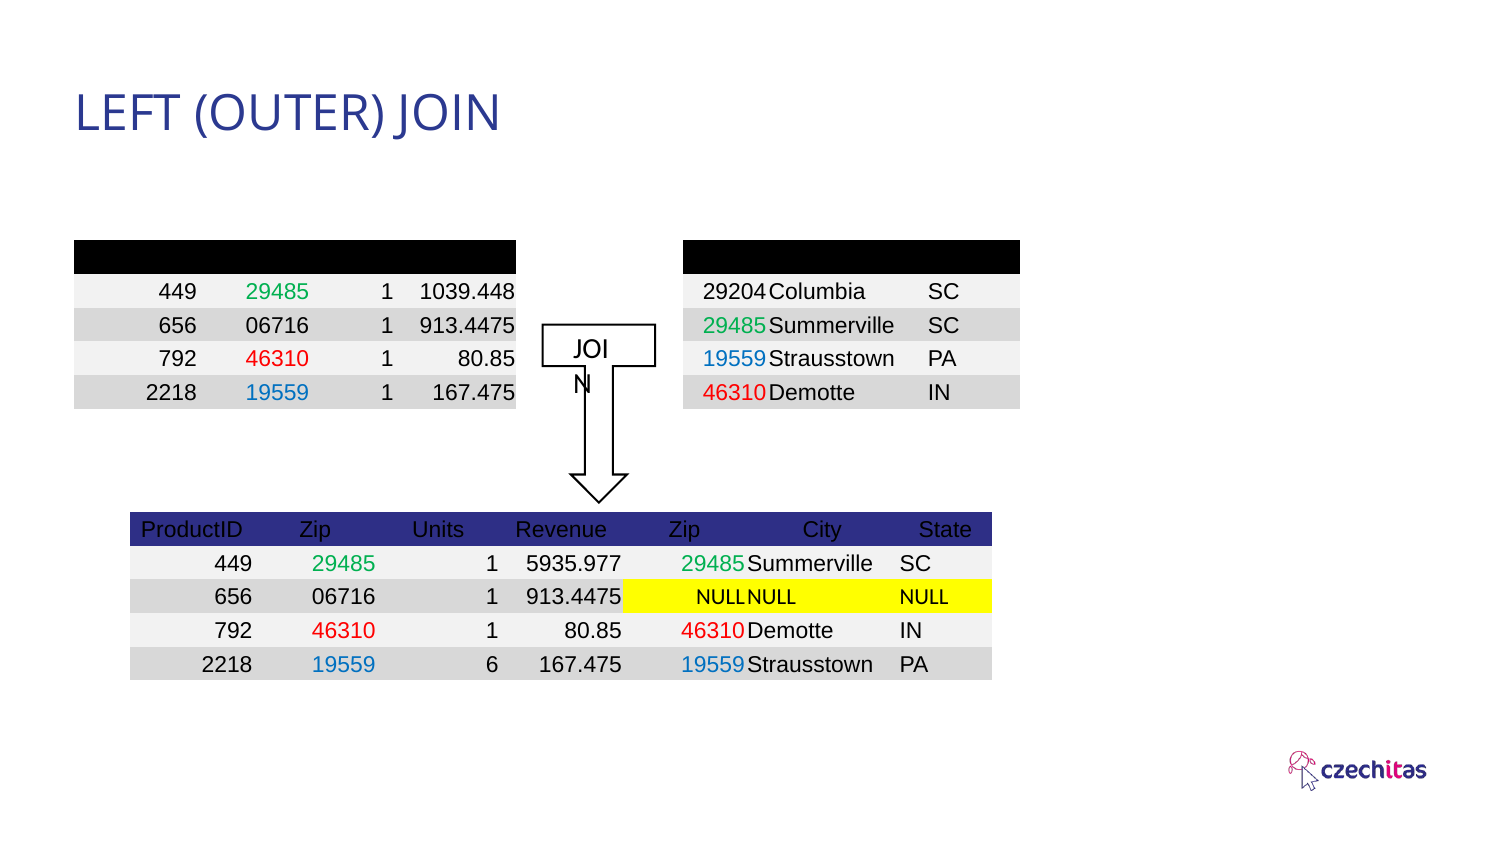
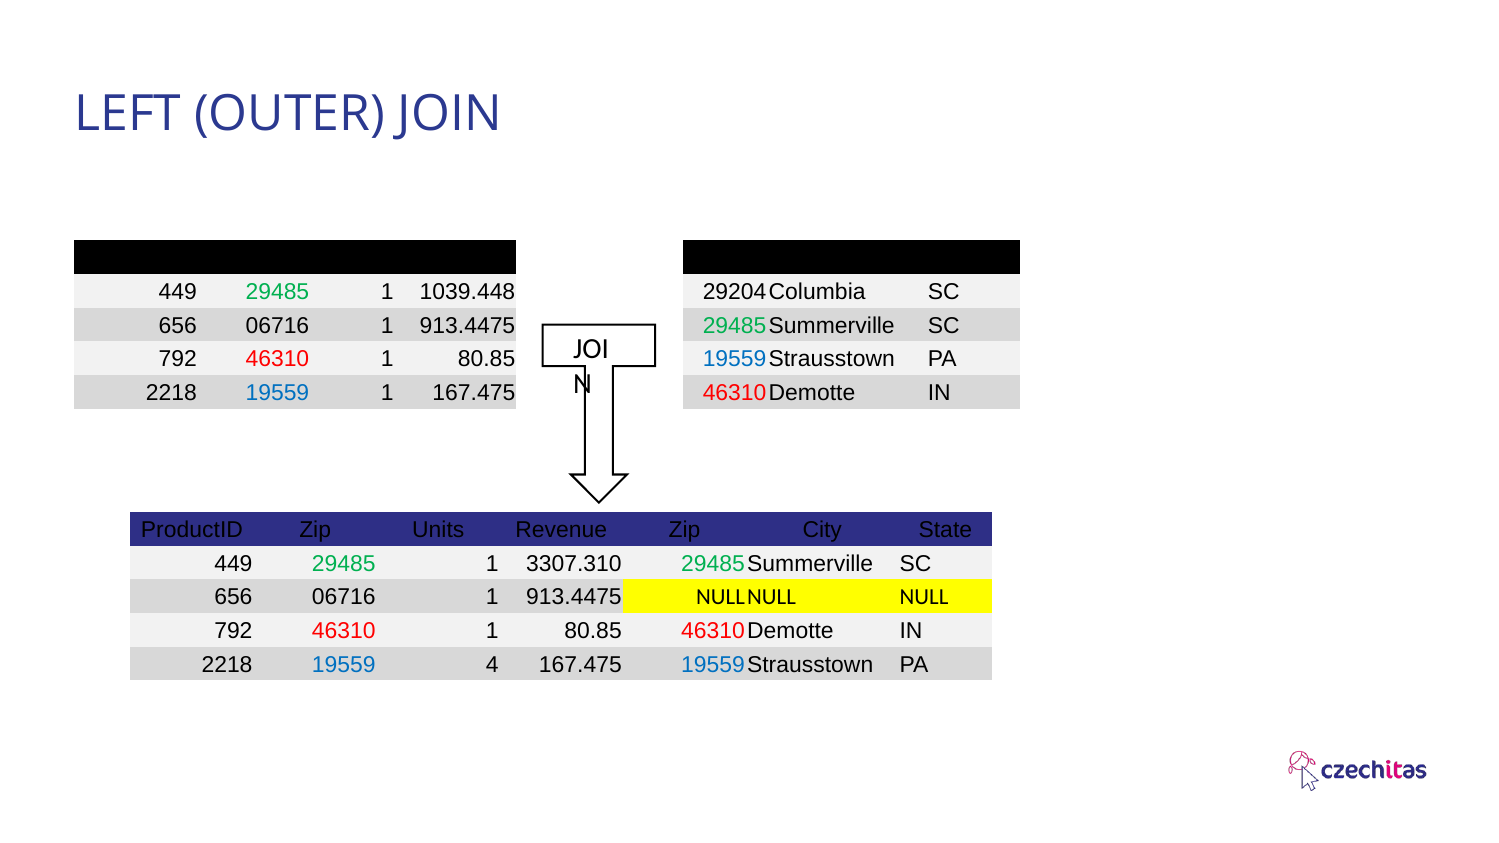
5935.977: 5935.977 -> 3307.310 (574, 564)
6: 6 -> 4 (492, 665)
